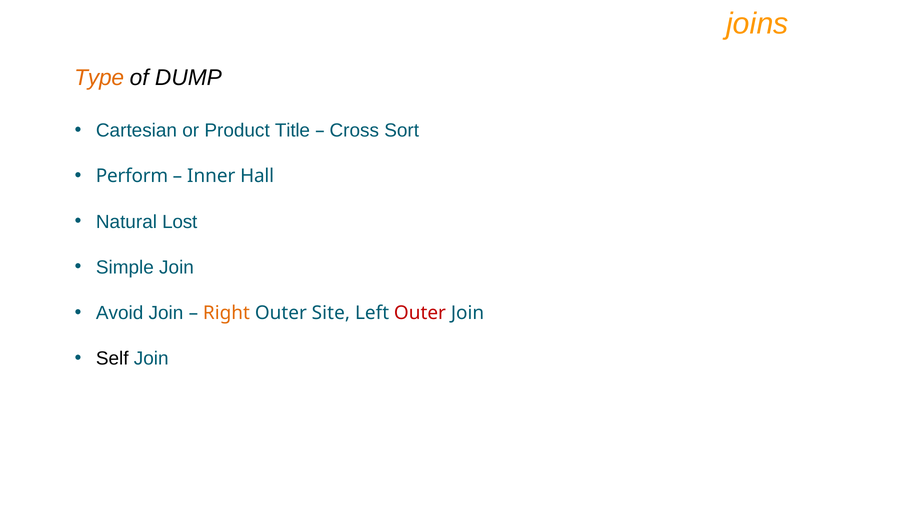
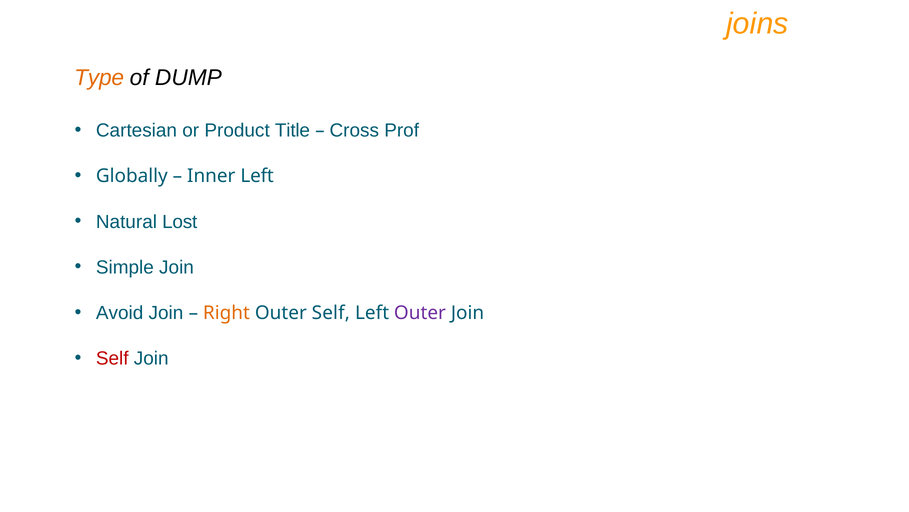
Sort: Sort -> Prof (402, 131)
Perform: Perform -> Globally (132, 176)
Inner Hall: Hall -> Left (257, 176)
Outer Site: Site -> Self (331, 312)
Outer colour: red -> purple (420, 312)
Self colour: black -> red (112, 358)
